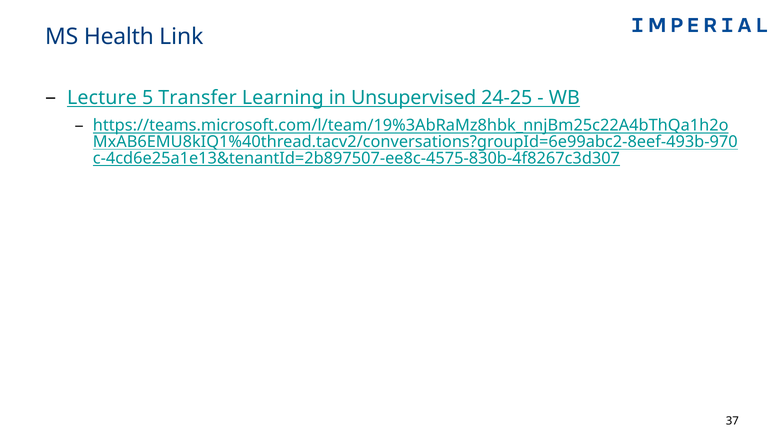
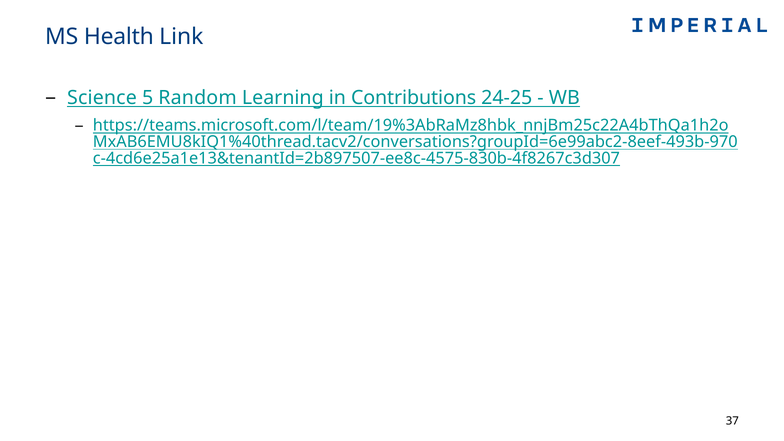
Lecture: Lecture -> Science (102, 98)
Transfer: Transfer -> Random (198, 98)
Unsupervised: Unsupervised -> Contributions (414, 98)
